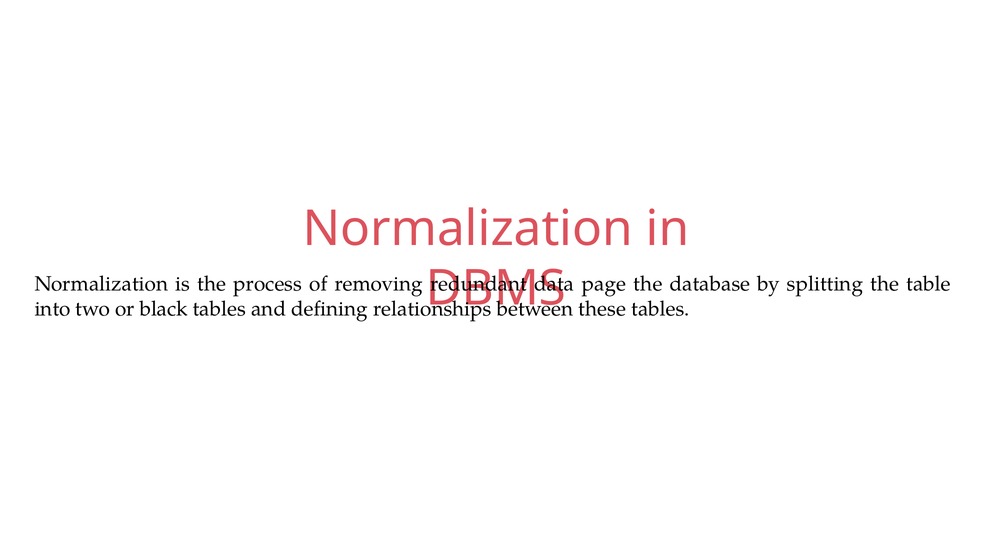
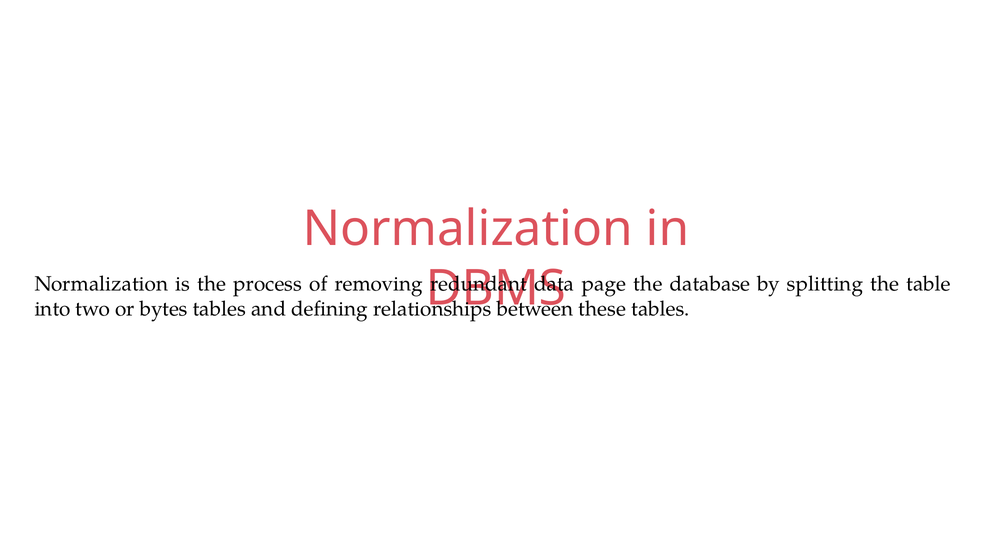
black: black -> bytes (164, 309)
